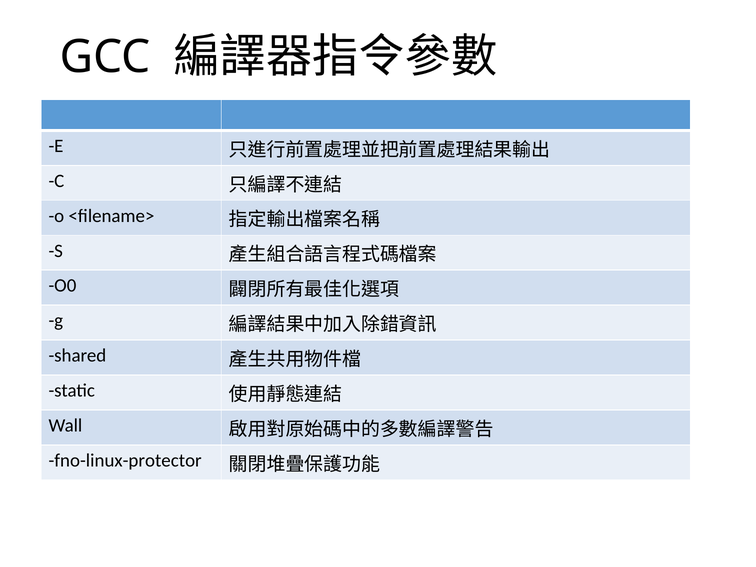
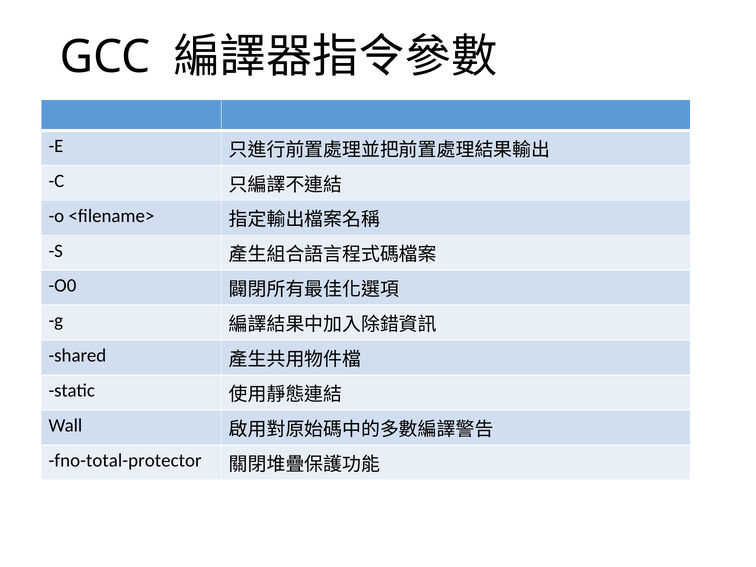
fno-linux-protector: fno-linux-protector -> fno-total-protector (125, 460)
